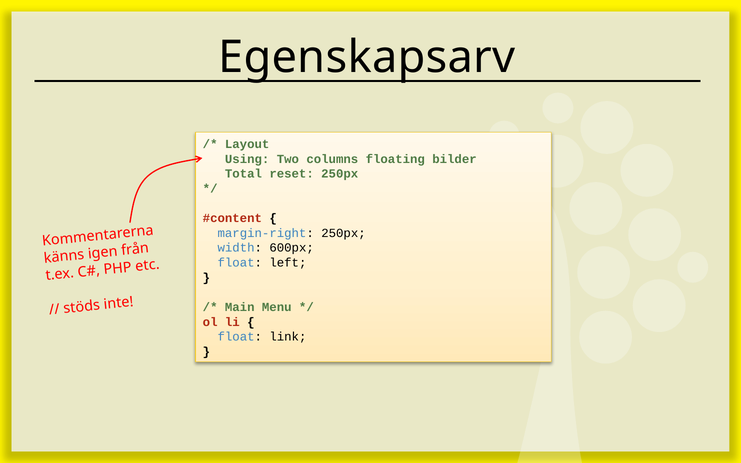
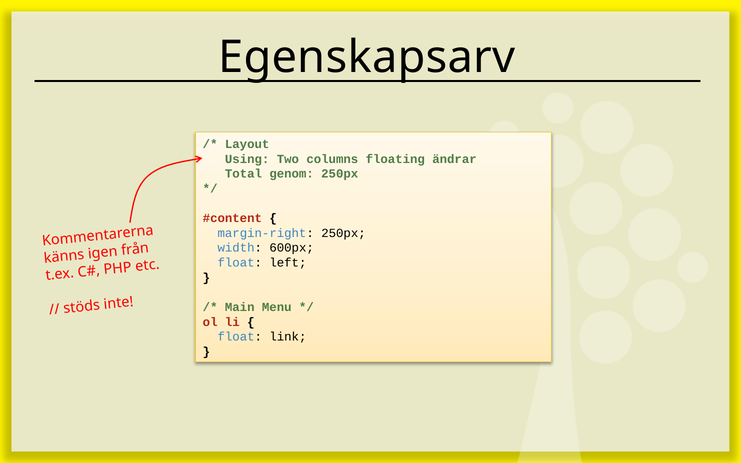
bilder: bilder -> ändrar (454, 159)
reset: reset -> genom (292, 174)
